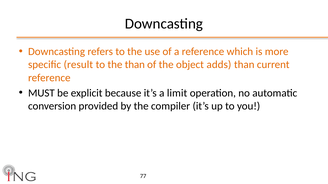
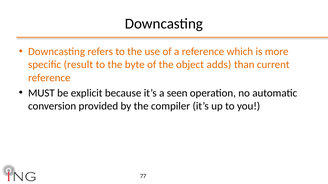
the than: than -> byte (135, 65)
limit: limit -> seen (177, 93)
